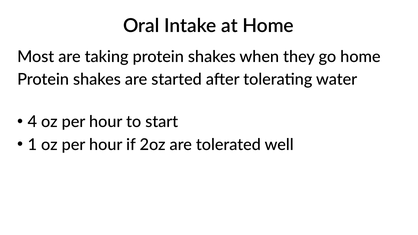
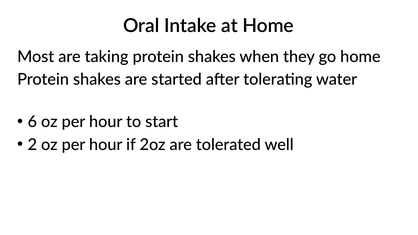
4: 4 -> 6 (32, 122)
1: 1 -> 2 (32, 145)
